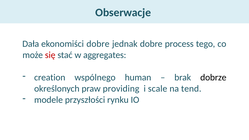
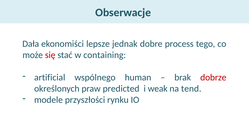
ekonomiści dobre: dobre -> lepsze (98, 44)
aggregates: aggregates -> containing (105, 55)
creation: creation -> artificial (50, 77)
dobrze colour: black -> red (213, 77)
providing: providing -> predicted (121, 89)
scale: scale -> weak (158, 89)
